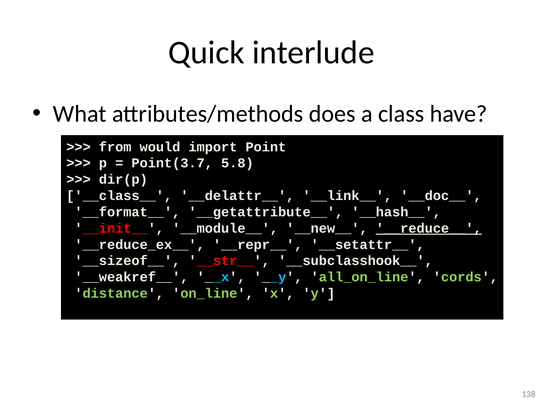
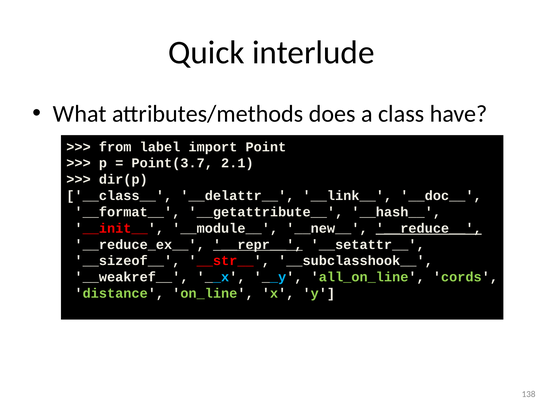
would: would -> label (160, 147)
5.8: 5.8 -> 2.1 (237, 163)
__repr__ underline: none -> present (258, 245)
